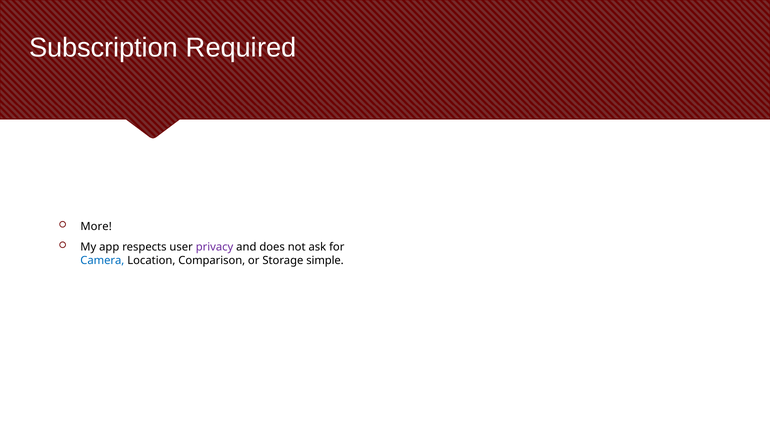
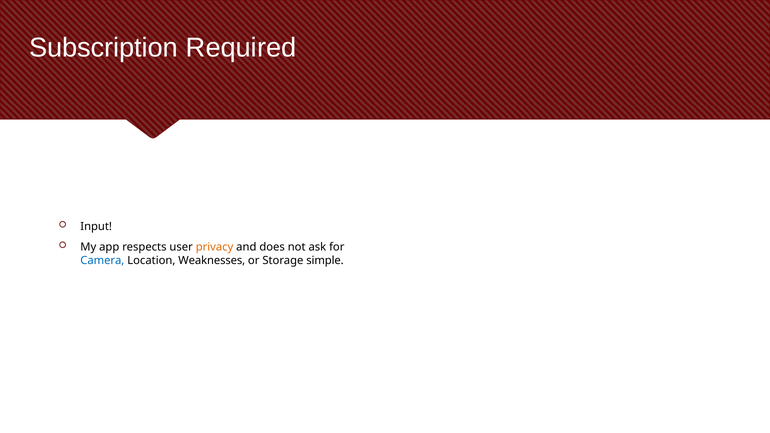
More: More -> Input (96, 226)
privacy colour: purple -> orange (215, 247)
Comparison: Comparison -> Weaknesses (212, 261)
